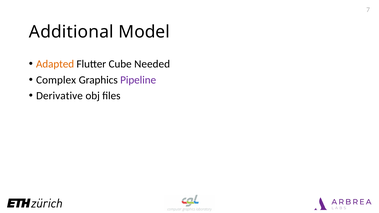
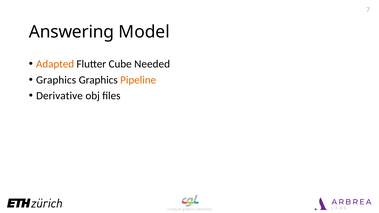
Additional: Additional -> Answering (72, 32)
Complex: Complex -> Graphics (56, 80)
Pipeline colour: purple -> orange (138, 80)
